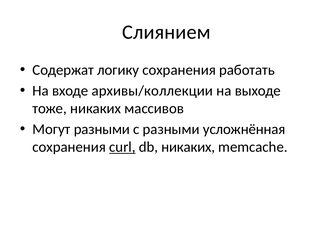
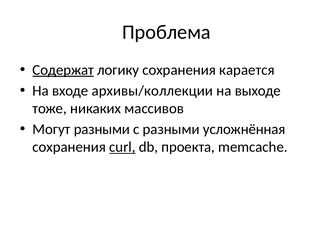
Слиянием: Слиянием -> Проблема (166, 32)
Содержат underline: none -> present (63, 70)
работать: работать -> карается (247, 70)
db никаких: никаких -> проекта (188, 147)
